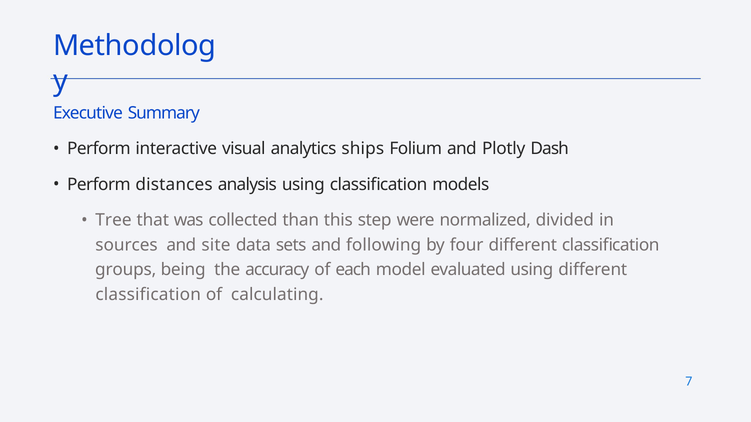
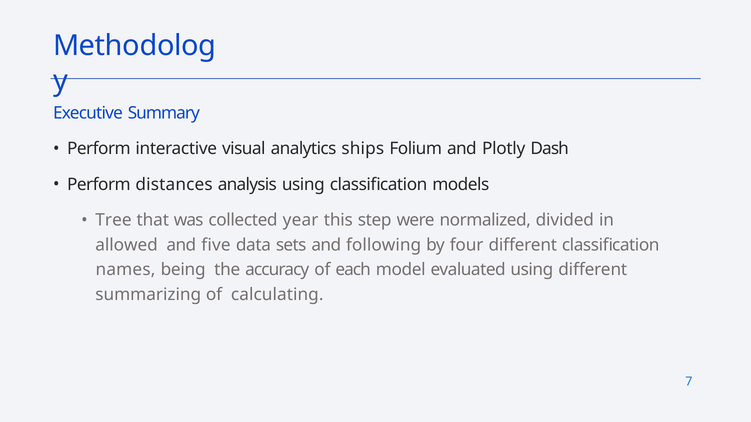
than: than -> year (301, 220)
sources: sources -> allowed (127, 245)
site: site -> five (216, 245)
groups: groups -> names (126, 270)
classification: classification -> summarizing (148, 295)
